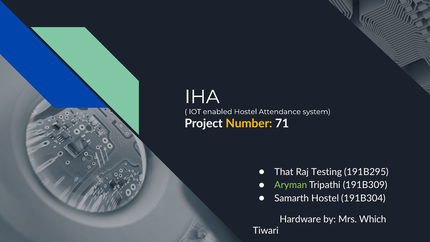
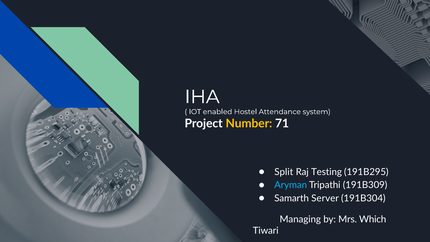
That: That -> Split (284, 172)
Aryman colour: light green -> light blue (291, 185)
Samarth Hostel: Hostel -> Server (325, 198)
Hardware: Hardware -> Managing (300, 219)
